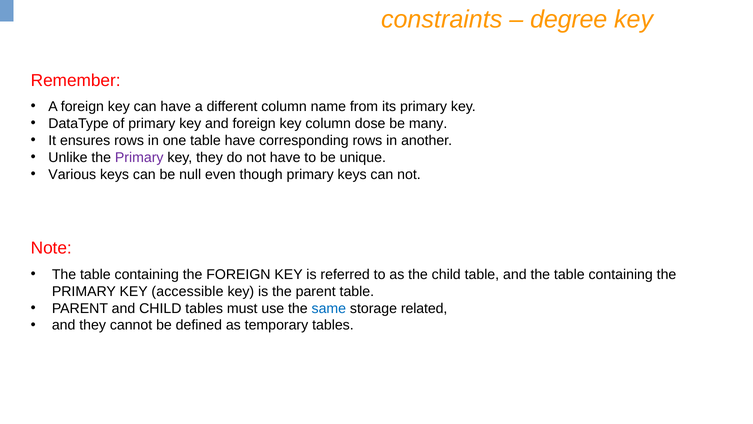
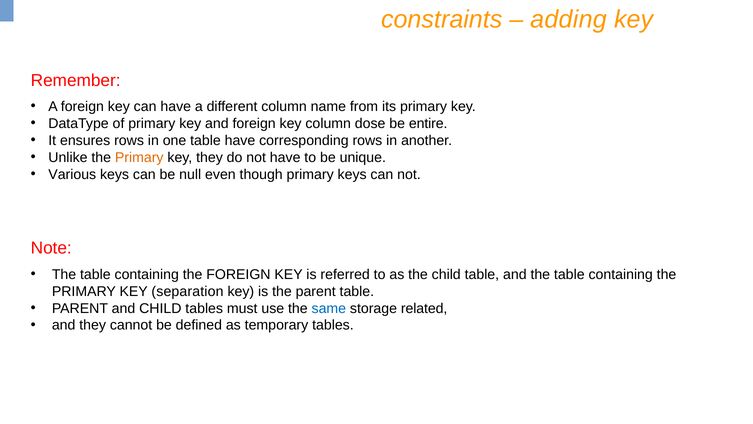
degree: degree -> adding (569, 20)
many: many -> entire (428, 123)
Primary colour: purple -> orange (139, 157)
accessible: accessible -> separation (187, 291)
